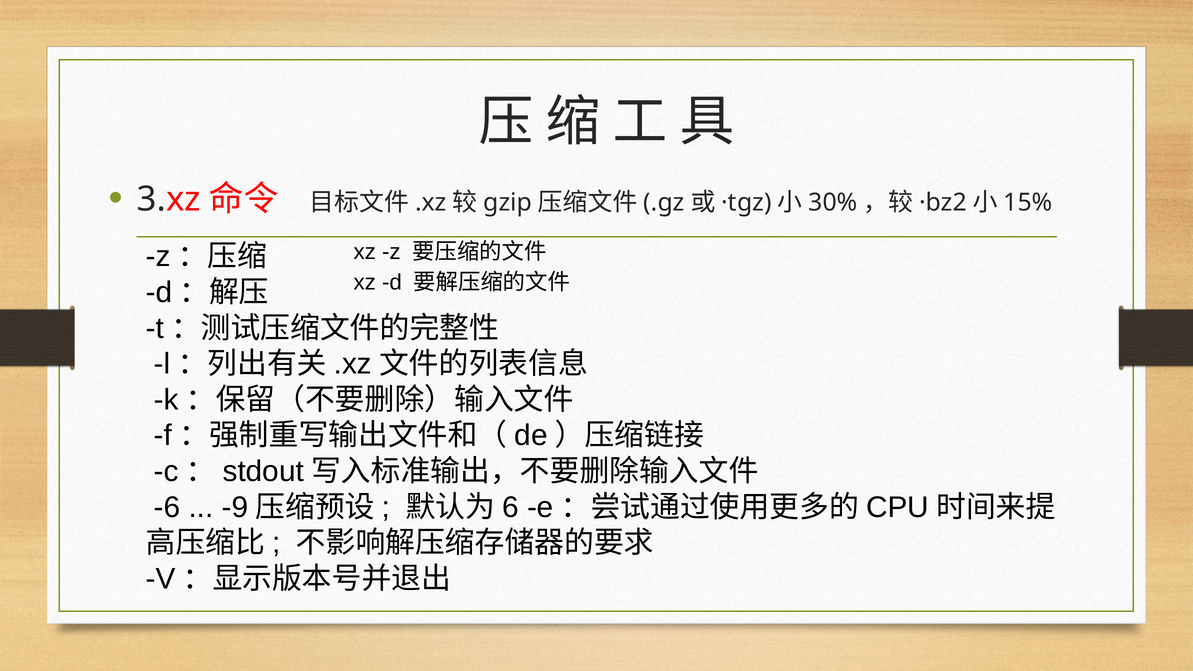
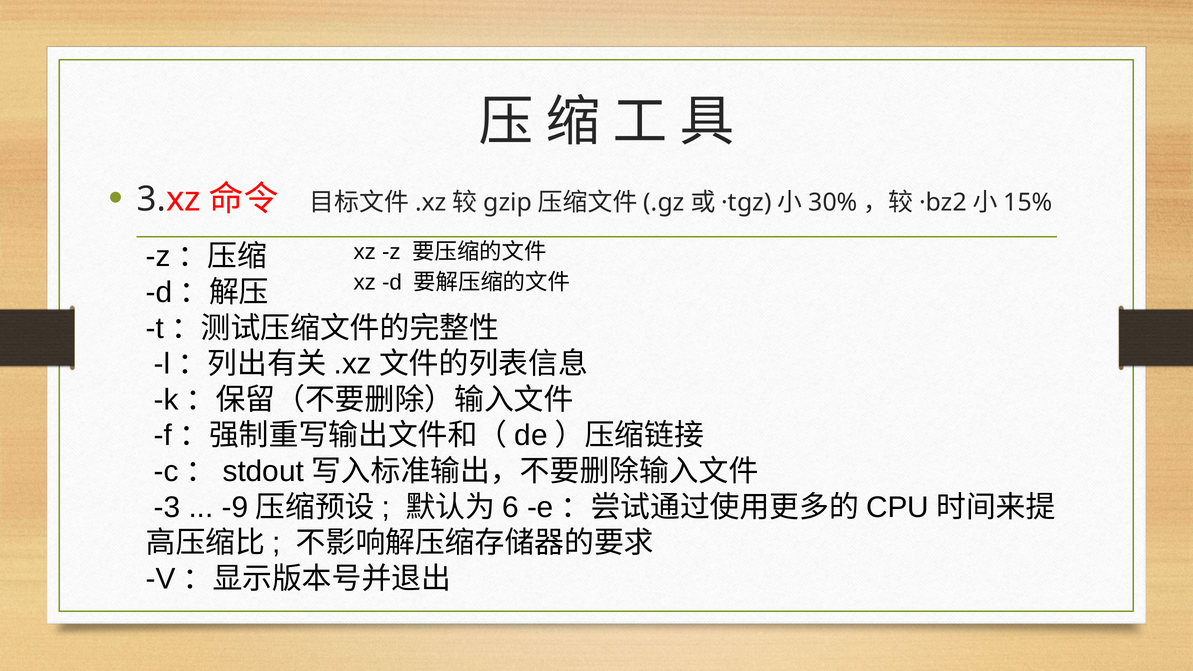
-6: -6 -> -3 (167, 507)
